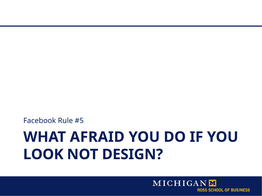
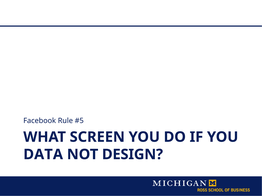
AFRAID: AFRAID -> SCREEN (97, 137)
LOOK: LOOK -> DATA (43, 155)
